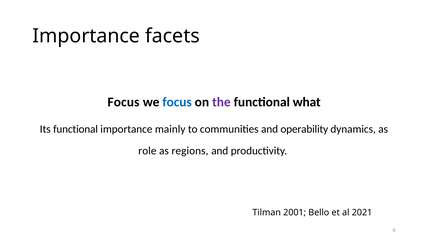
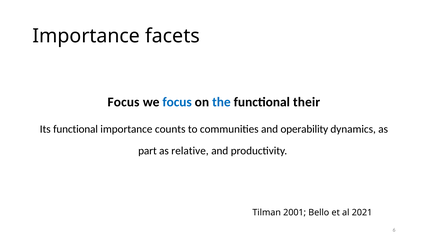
the colour: purple -> blue (221, 102)
what: what -> their (307, 102)
mainly: mainly -> counts (170, 129)
role: role -> part (147, 151)
regions: regions -> relative (190, 151)
